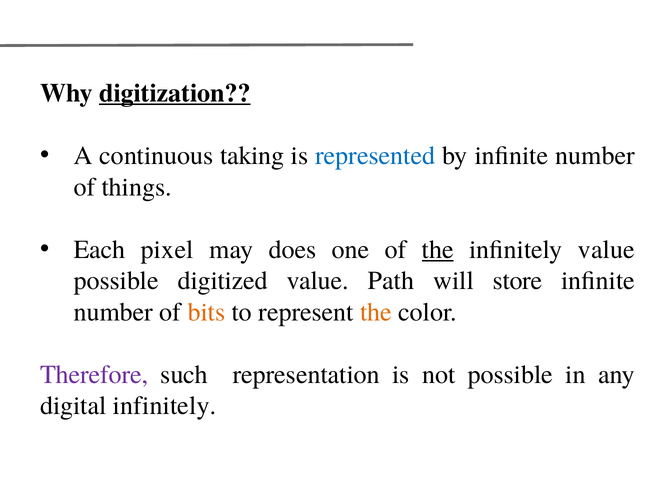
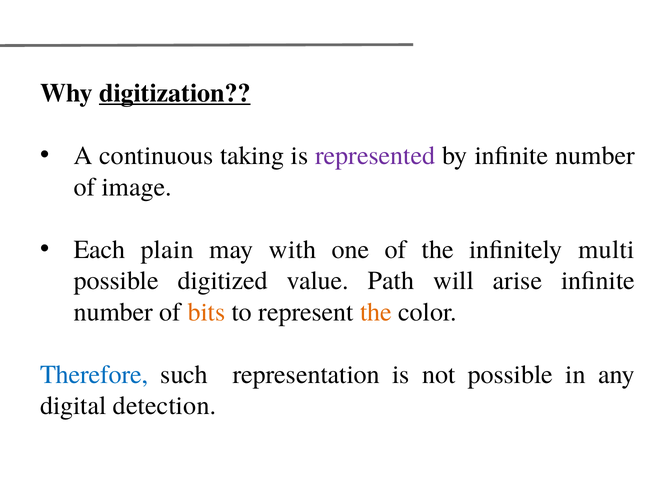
represented colour: blue -> purple (375, 156)
things: things -> image (137, 187)
pixel: pixel -> plain (167, 250)
does: does -> with (293, 250)
the underline: present -> none (438, 250)
infinitely value: value -> multi (606, 250)
store: store -> arise (518, 281)
Therefore colour: purple -> blue (94, 375)
digital infinitely: infinitely -> detection (165, 406)
